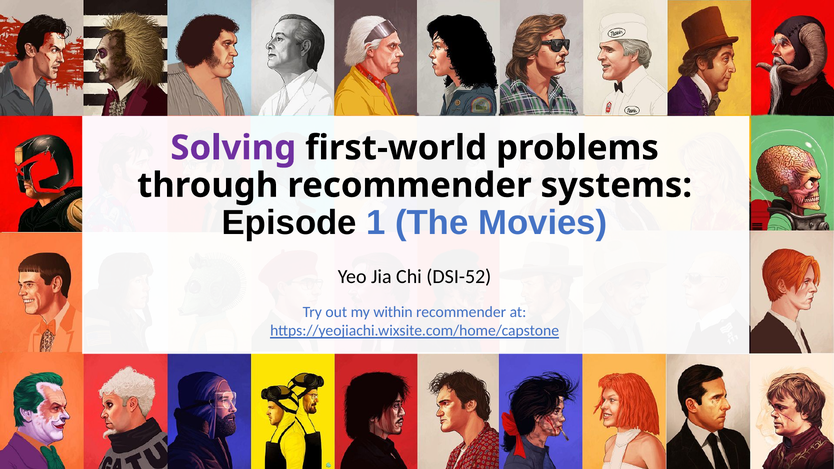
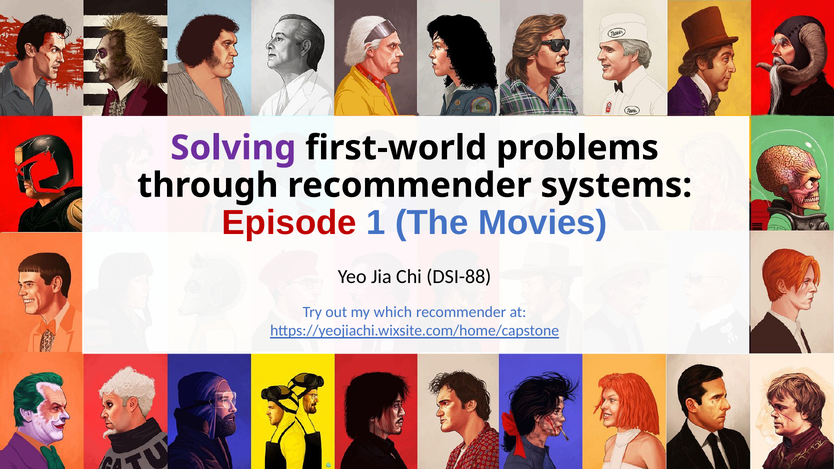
Episode colour: black -> red (289, 223)
DSI-52: DSI-52 -> DSI-88 (459, 277)
within: within -> which (393, 312)
